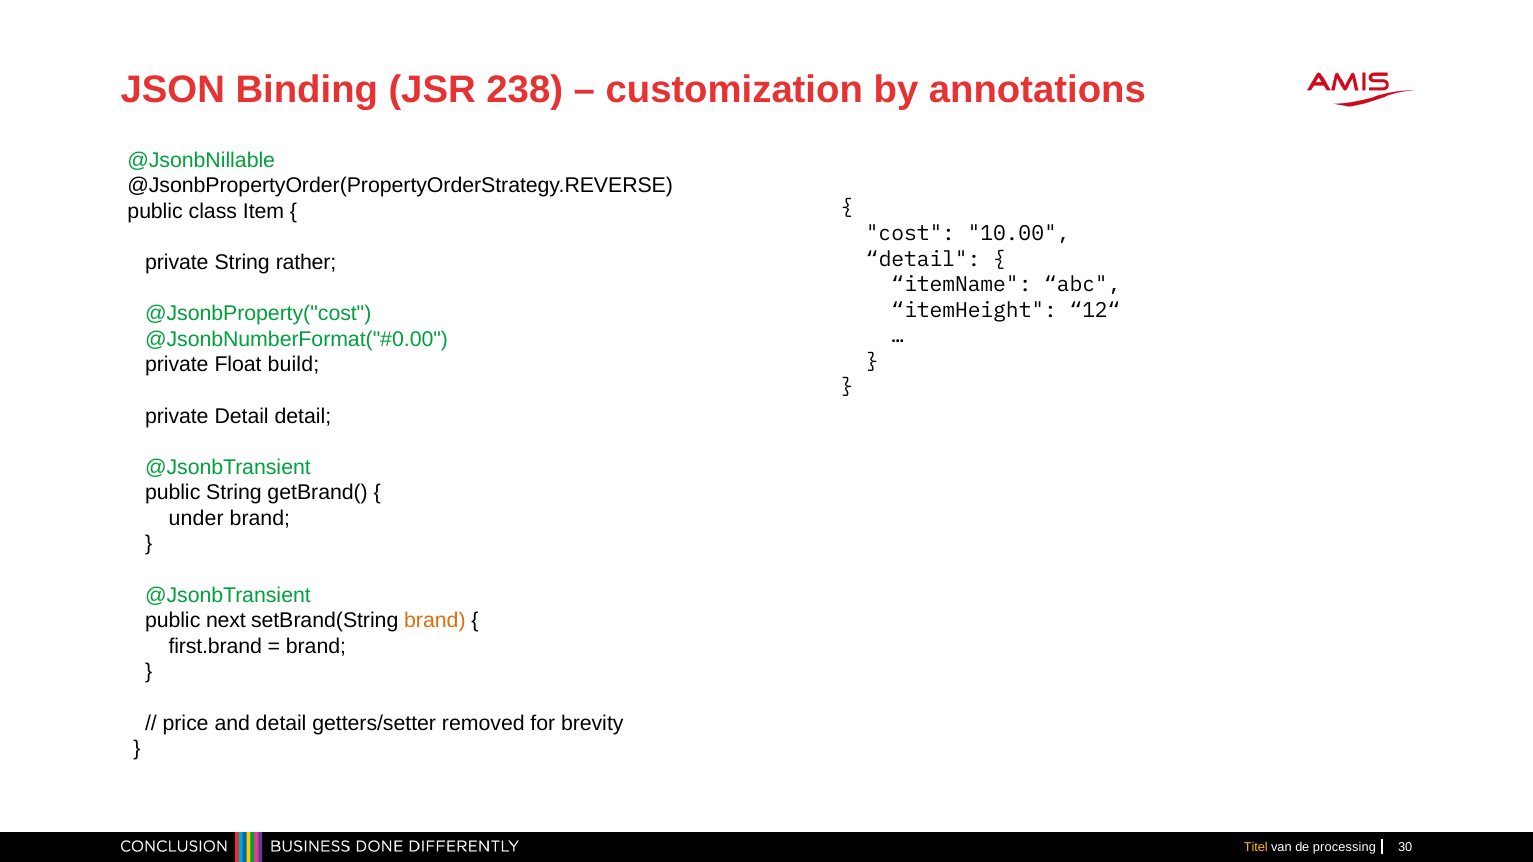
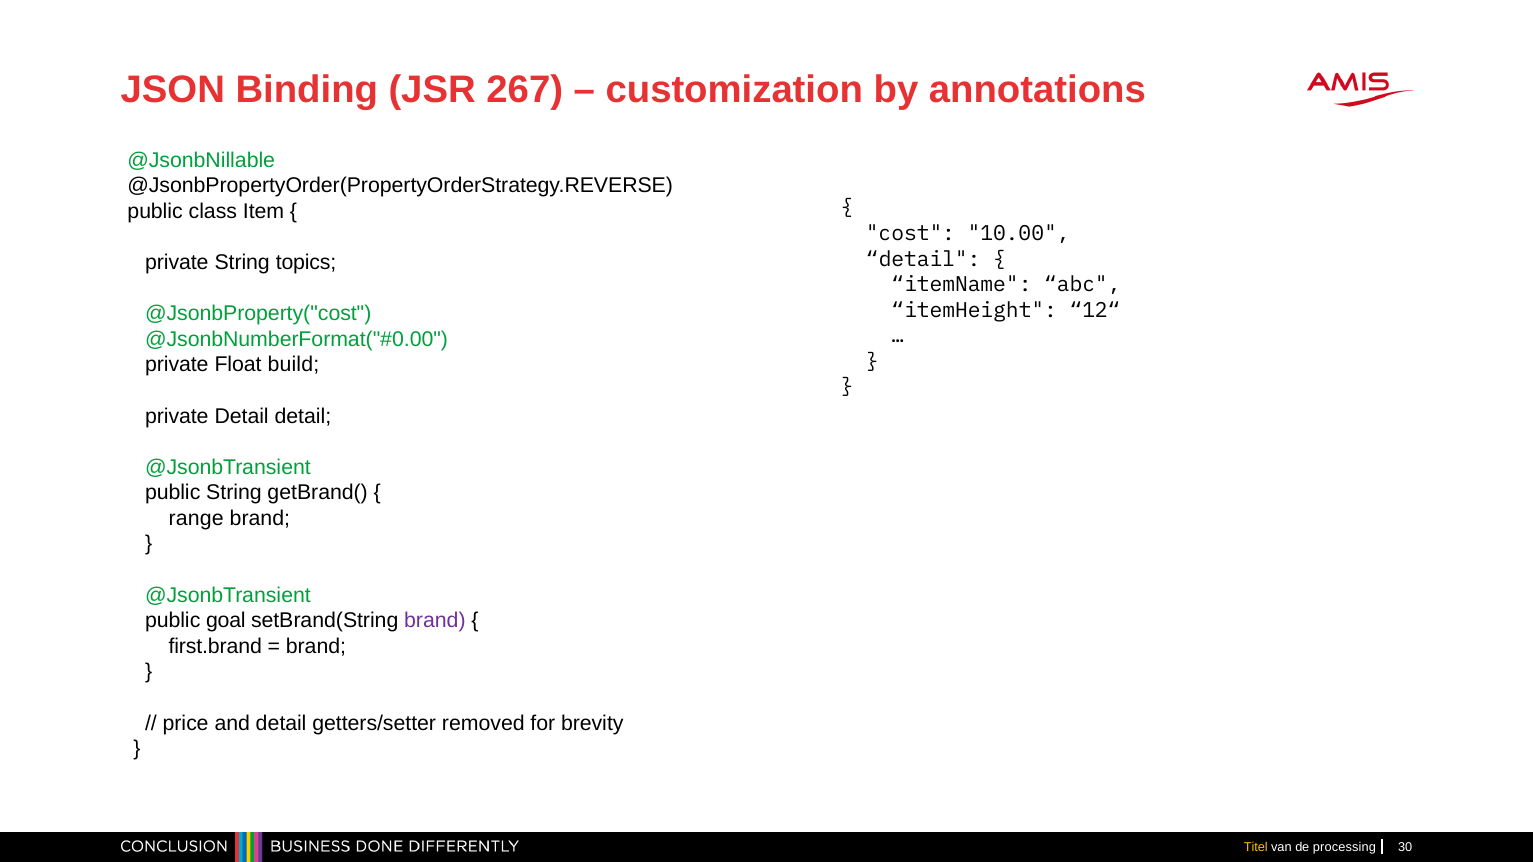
238: 238 -> 267 (525, 90)
rather: rather -> topics (306, 263)
under: under -> range (196, 519)
next: next -> goal (226, 621)
brand colour: orange -> purple (435, 621)
